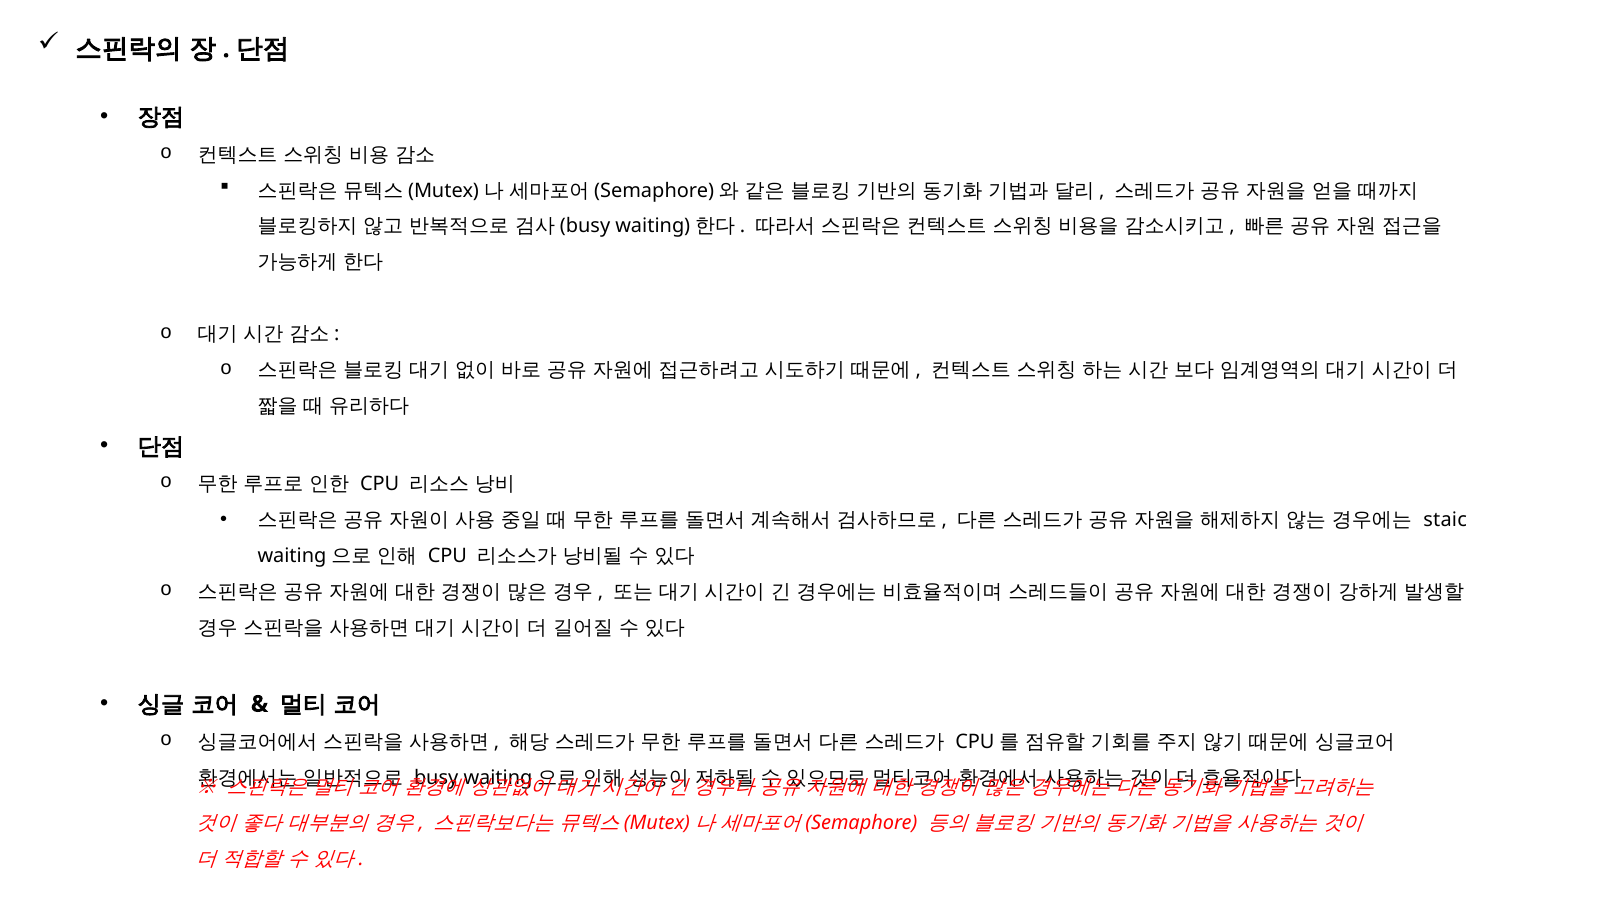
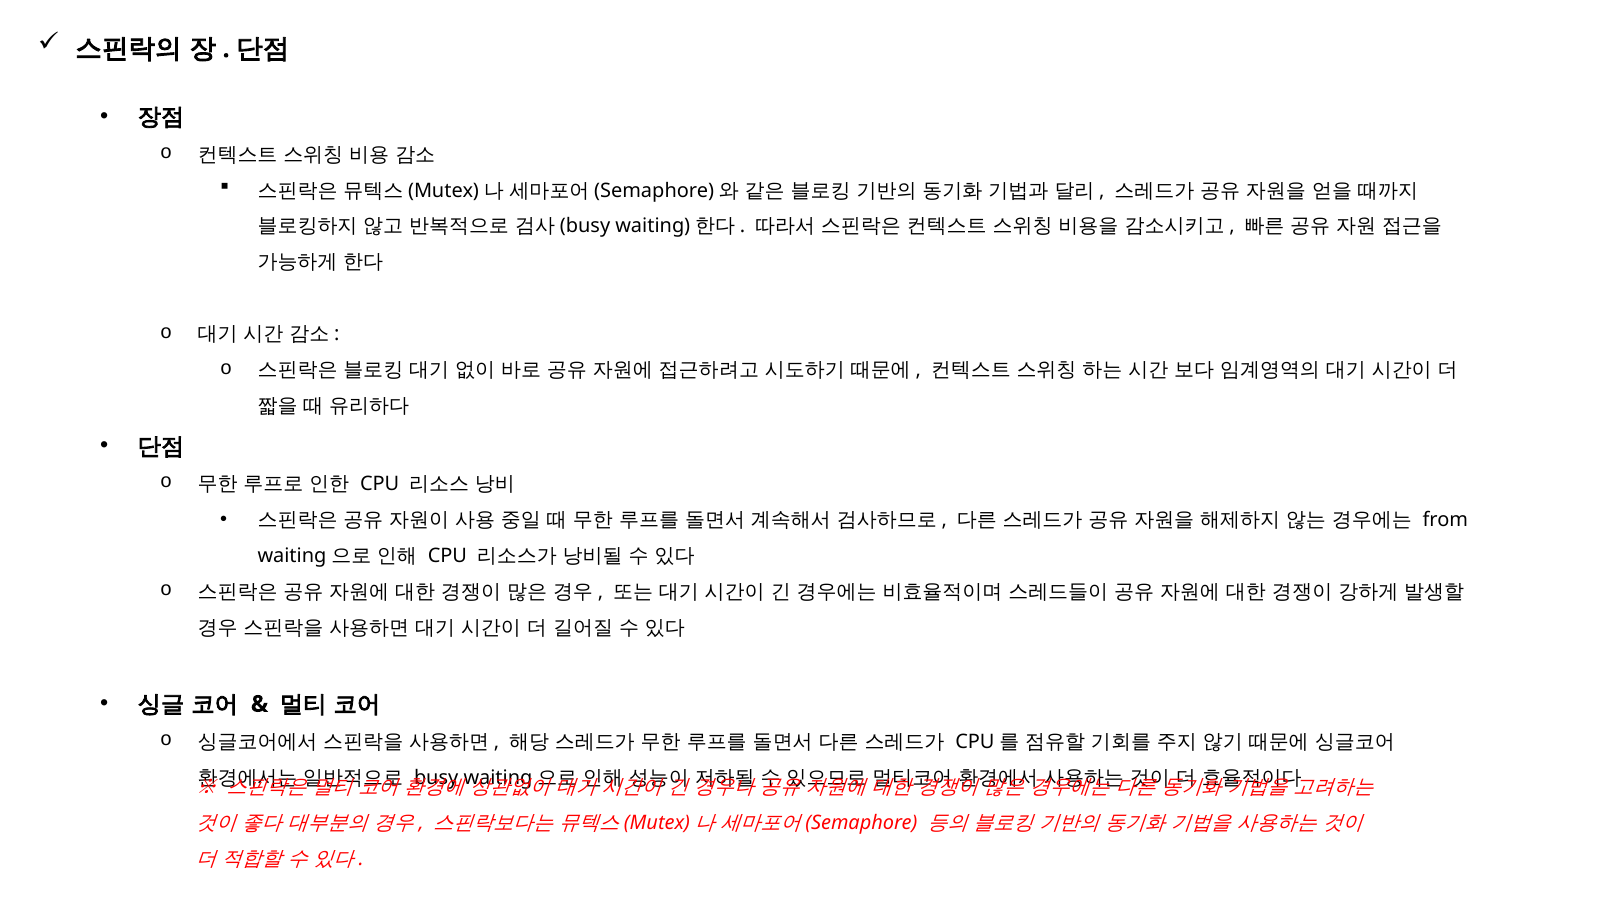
staic: staic -> from (1445, 520)
